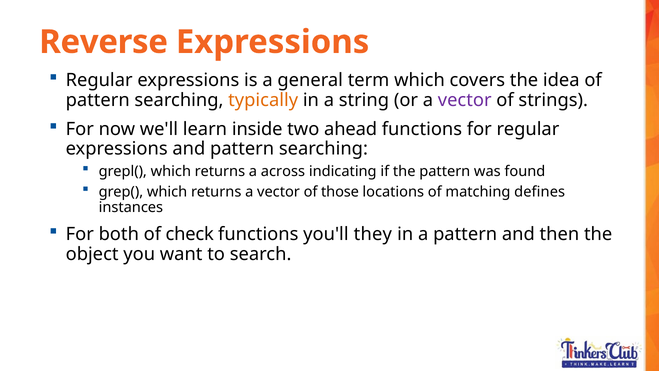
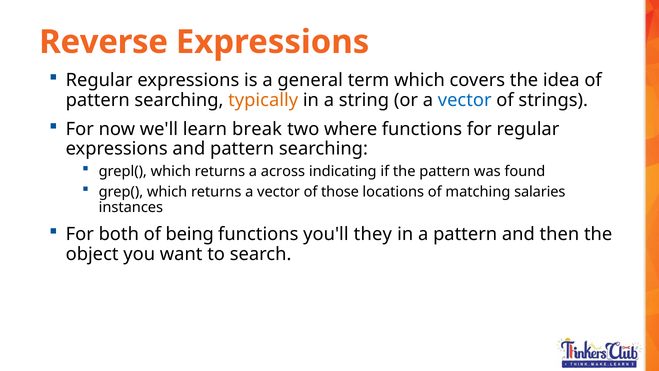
vector colour: purple -> blue (465, 100)
inside: inside -> break (257, 129)
ahead: ahead -> where (351, 129)
defines: defines -> salaries (540, 192)
check: check -> being (190, 234)
